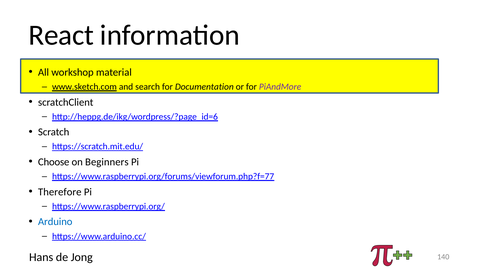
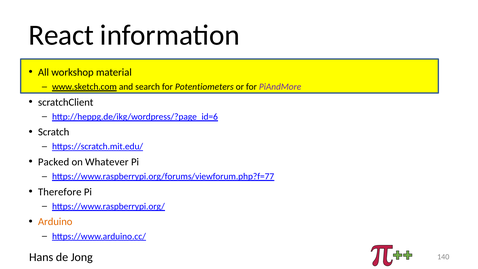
Documentation: Documentation -> Potentiometers (204, 87)
Choose: Choose -> Packed (54, 162)
Beginners: Beginners -> Whatever (107, 162)
Arduino colour: blue -> orange (55, 222)
